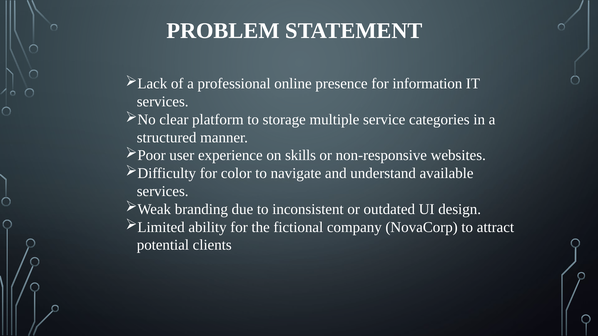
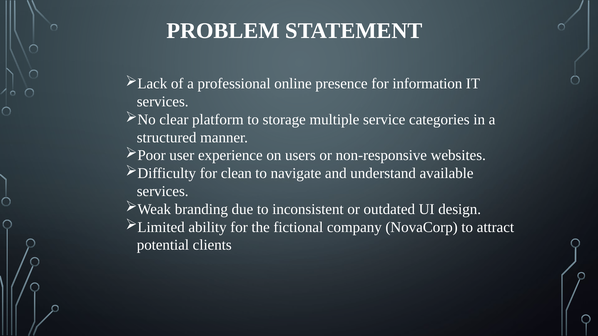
skills: skills -> users (300, 156)
color: color -> clean (236, 174)
